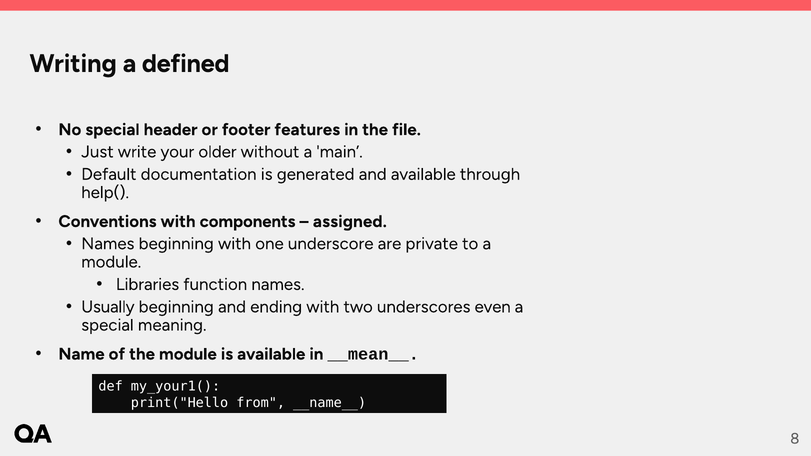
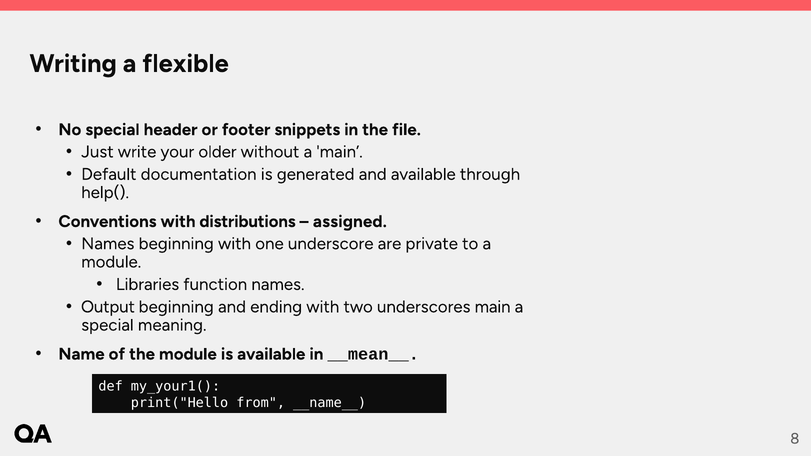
defined: defined -> flexible (186, 64)
features: features -> snippets (307, 130)
components: components -> distributions (248, 222)
Usually: Usually -> Output (108, 307)
underscores even: even -> main (493, 307)
